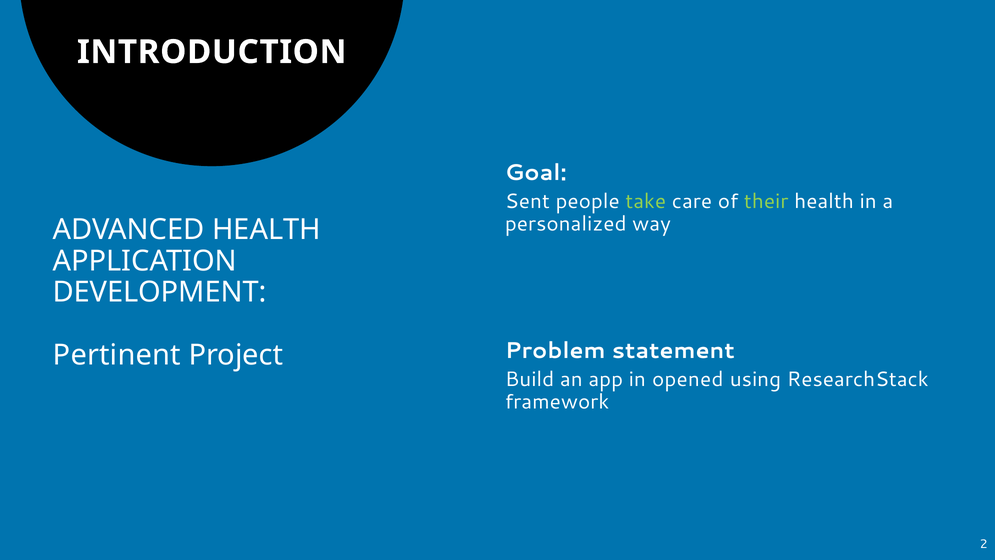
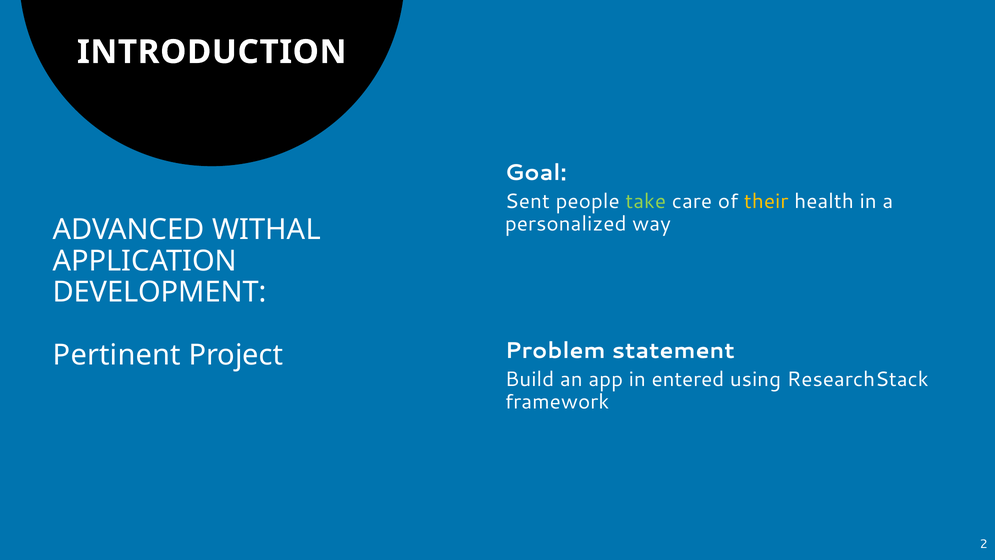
their colour: light green -> yellow (766, 201)
ADVANCED HEALTH: HEALTH -> WITHAL (266, 230)
opened: opened -> entered (688, 379)
